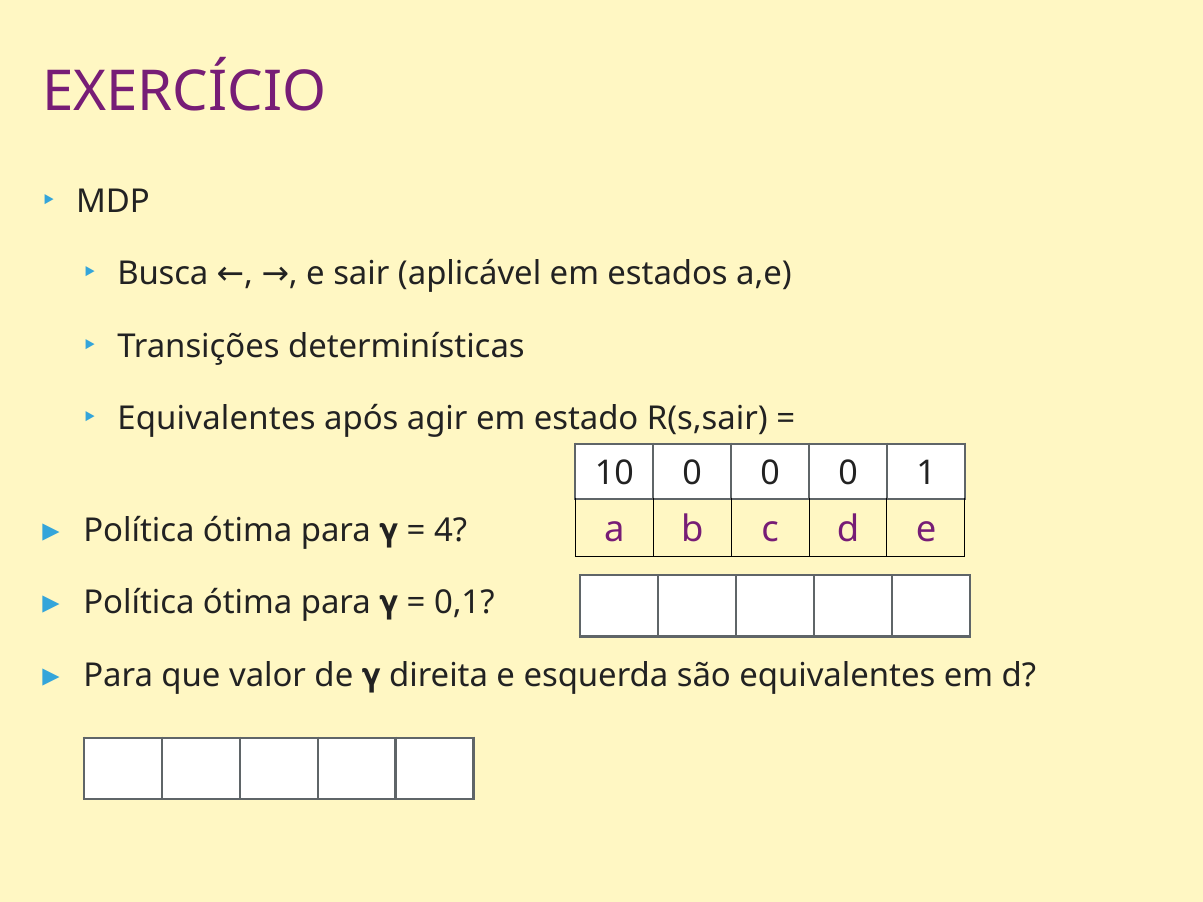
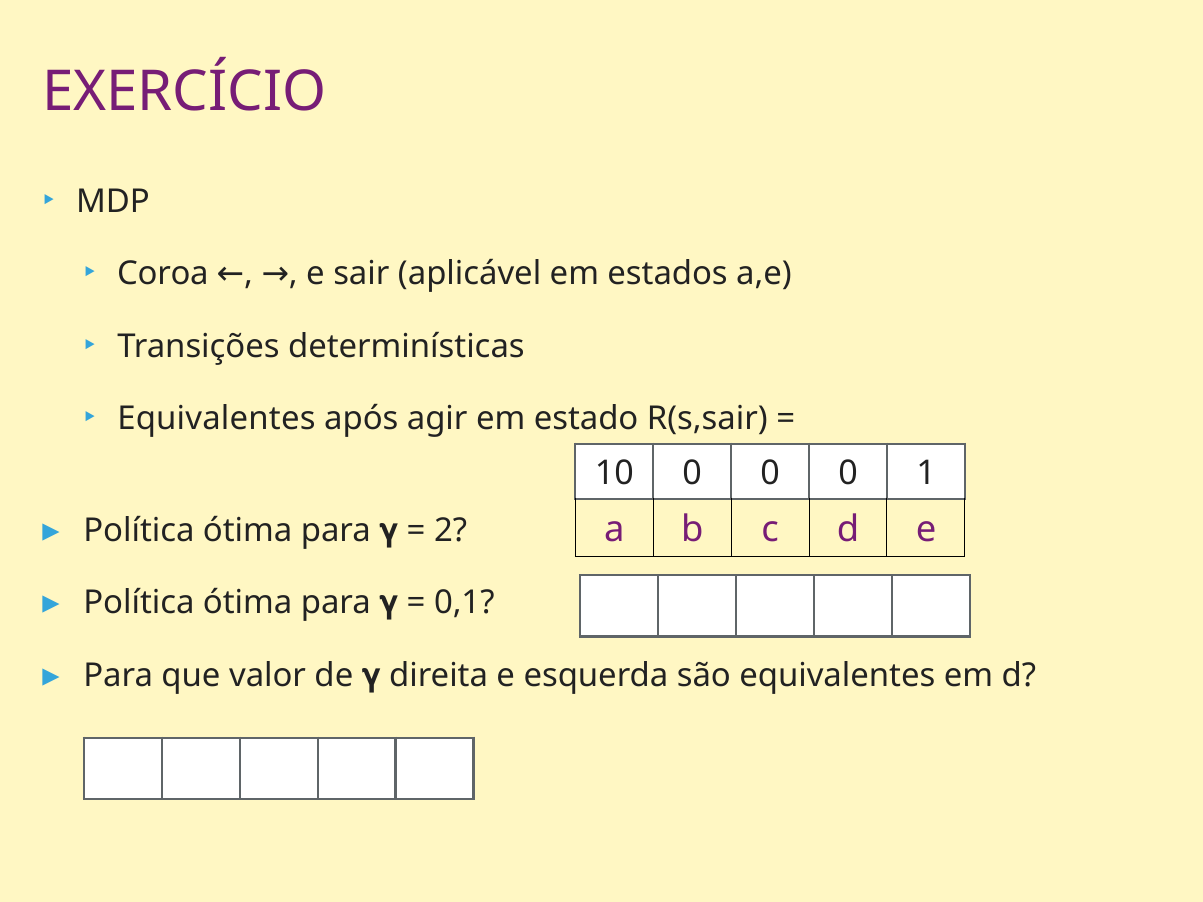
Busca: Busca -> Coroa (163, 274)
4: 4 -> 2 (451, 531)
